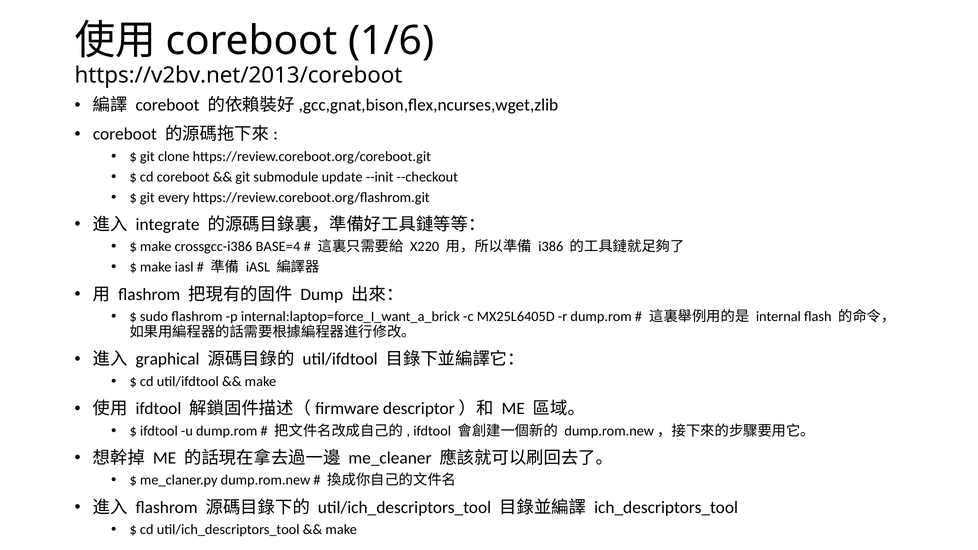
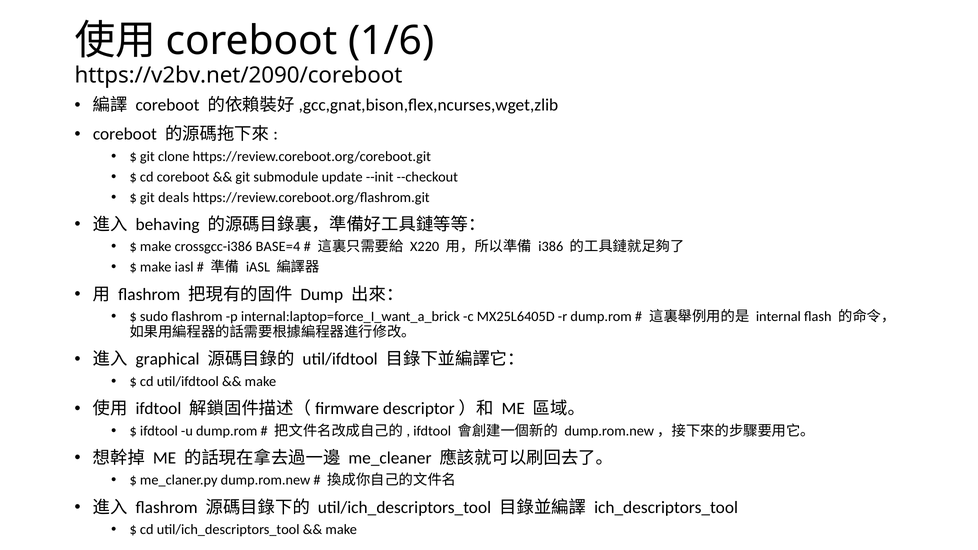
https://v2bv.net/2013/coreboot: https://v2bv.net/2013/coreboot -> https://v2bv.net/2090/coreboot (238, 75)
every: every -> deals (174, 197)
integrate: integrate -> behaving (168, 225)
